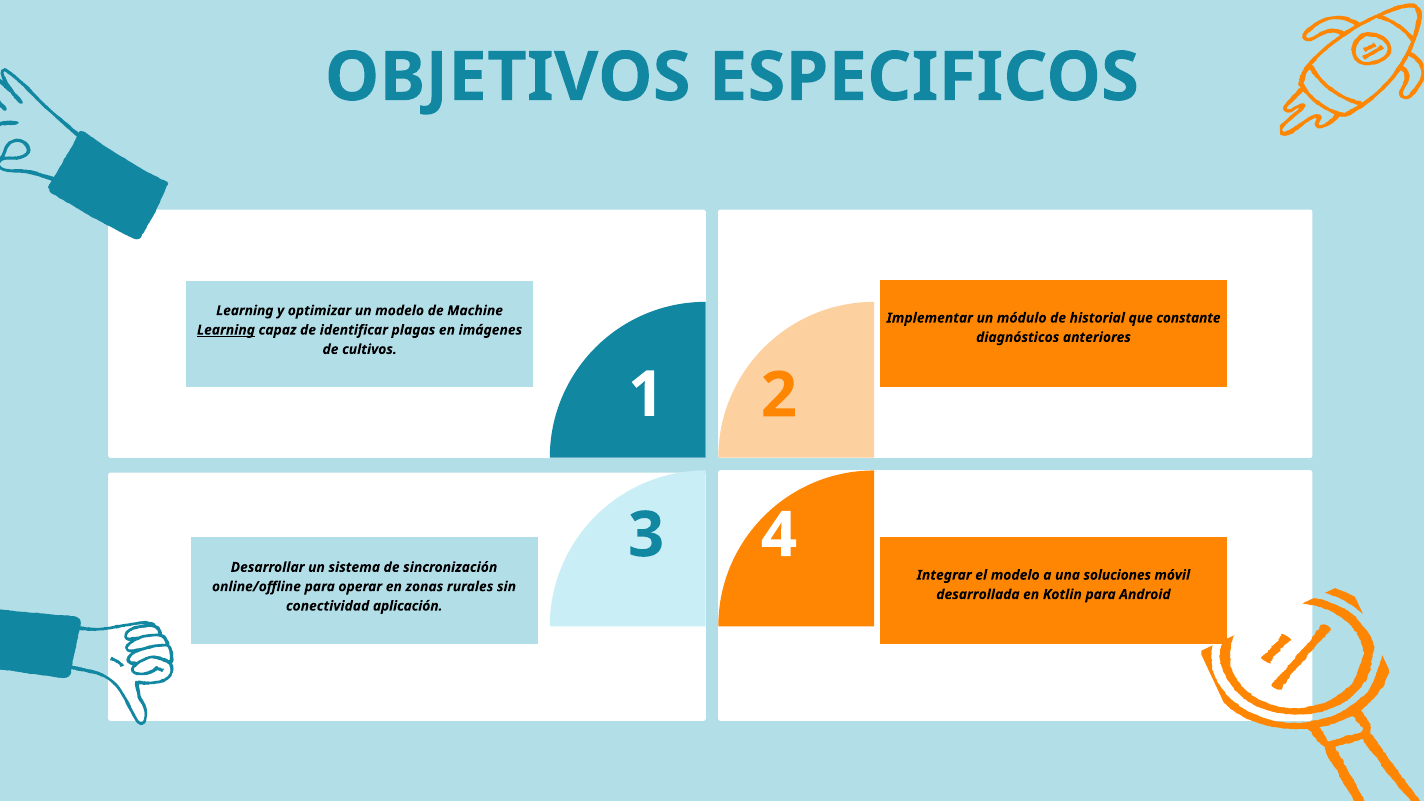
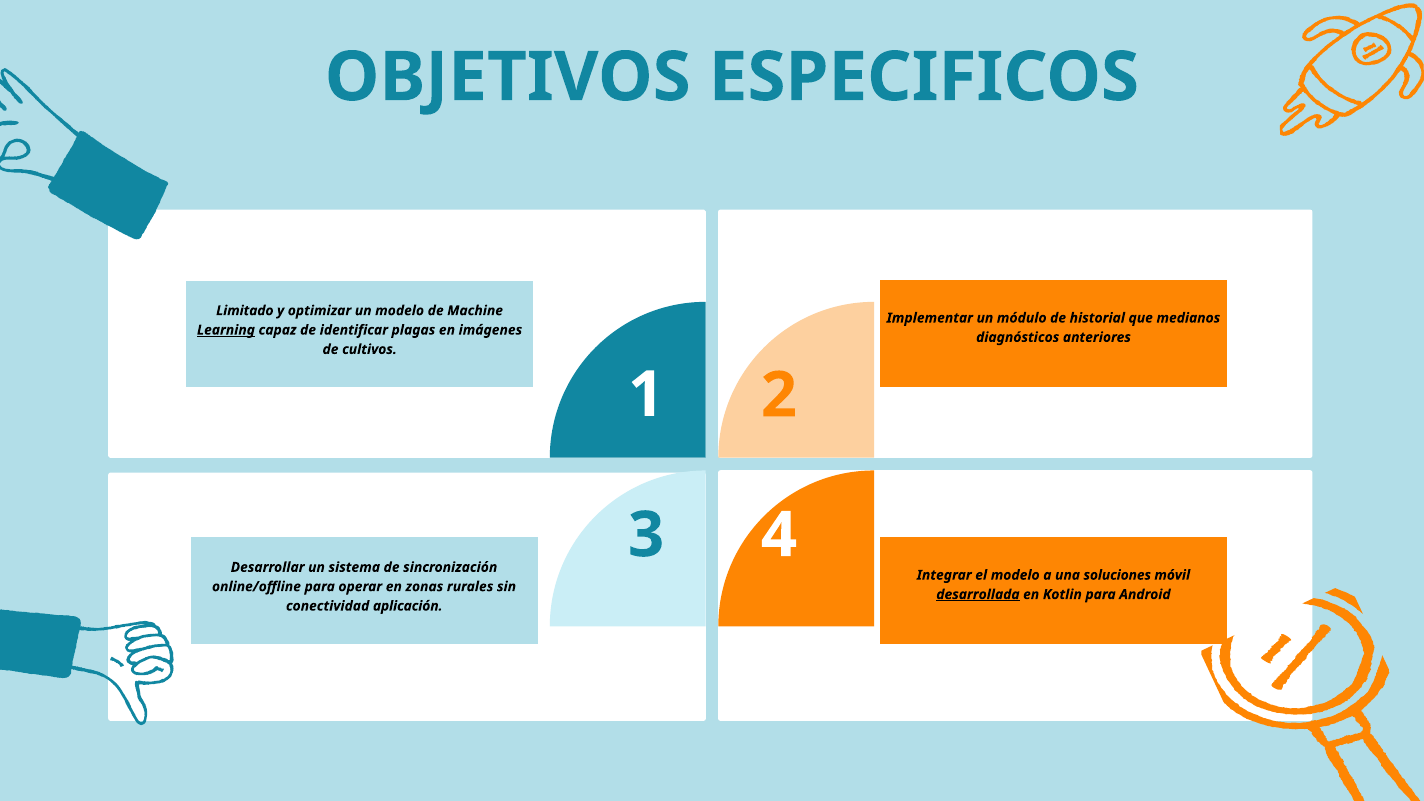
Learning: Learning -> Limitado (245, 311)
constante: constante -> medianos (1188, 318)
desarrollada underline: none -> present (978, 594)
